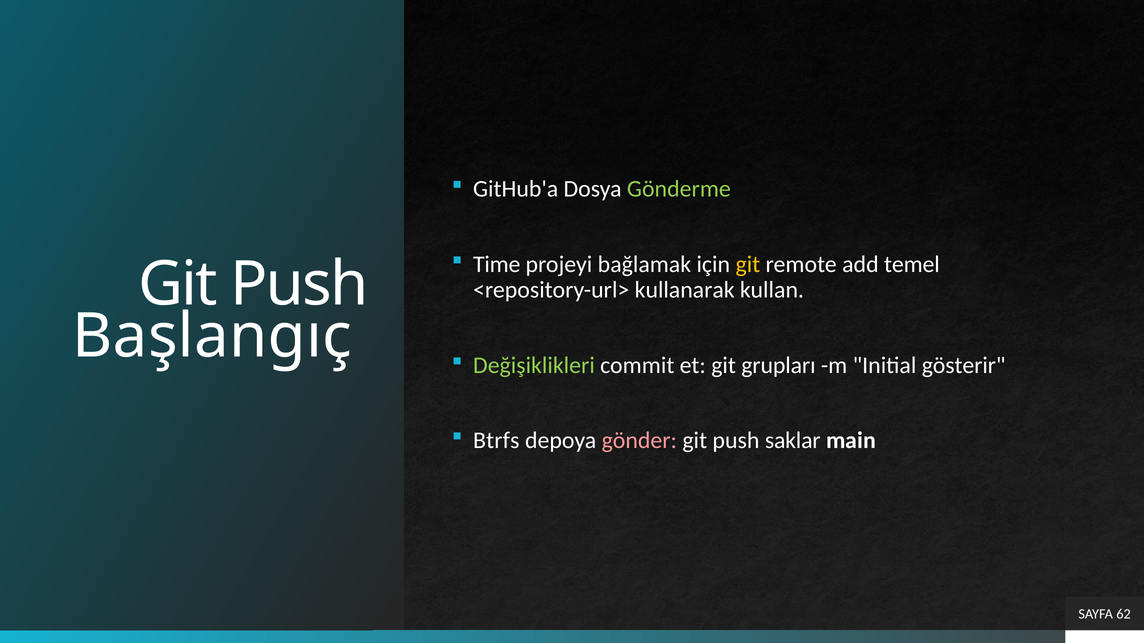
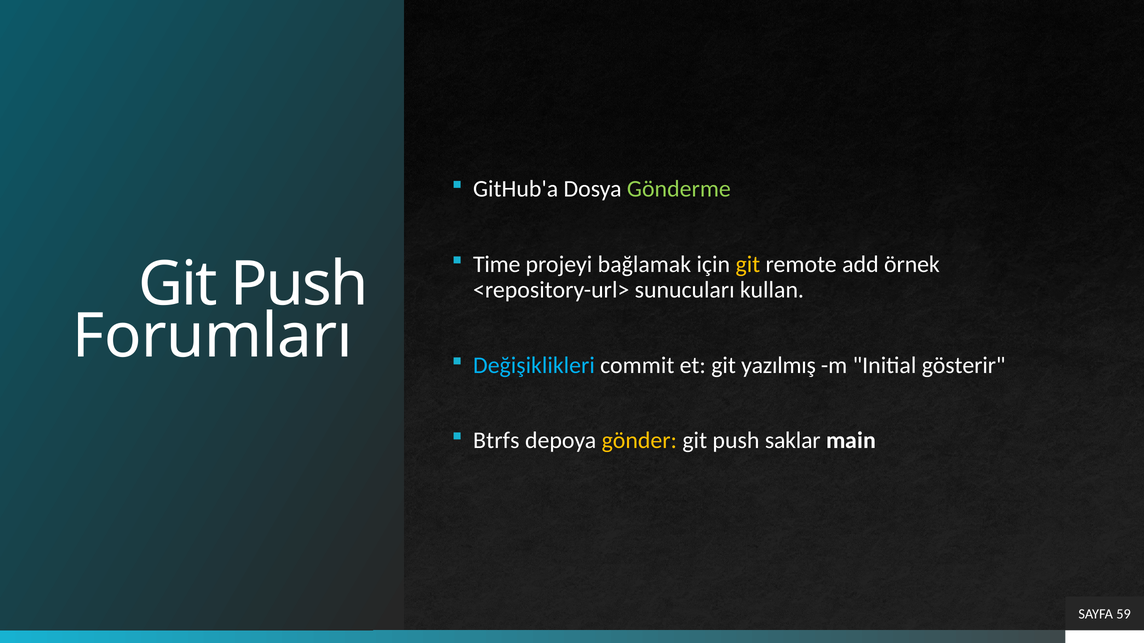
temel: temel -> örnek (912, 264)
kullanarak: kullanarak -> sunucuları (685, 290)
Başlangıç: Başlangıç -> Forumları (213, 337)
Değişiklikleri colour: light green -> light blue (534, 365)
grupları: grupları -> yazılmış (778, 365)
gönder colour: pink -> yellow (639, 441)
62: 62 -> 59 (1124, 615)
